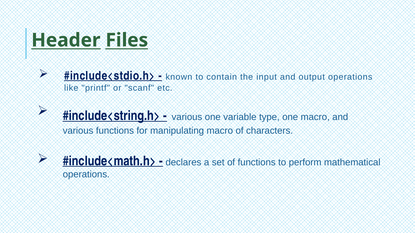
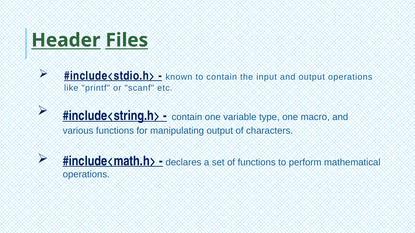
various: various -> contain (187, 117)
manipulating macro: macro -> output (220, 131)
